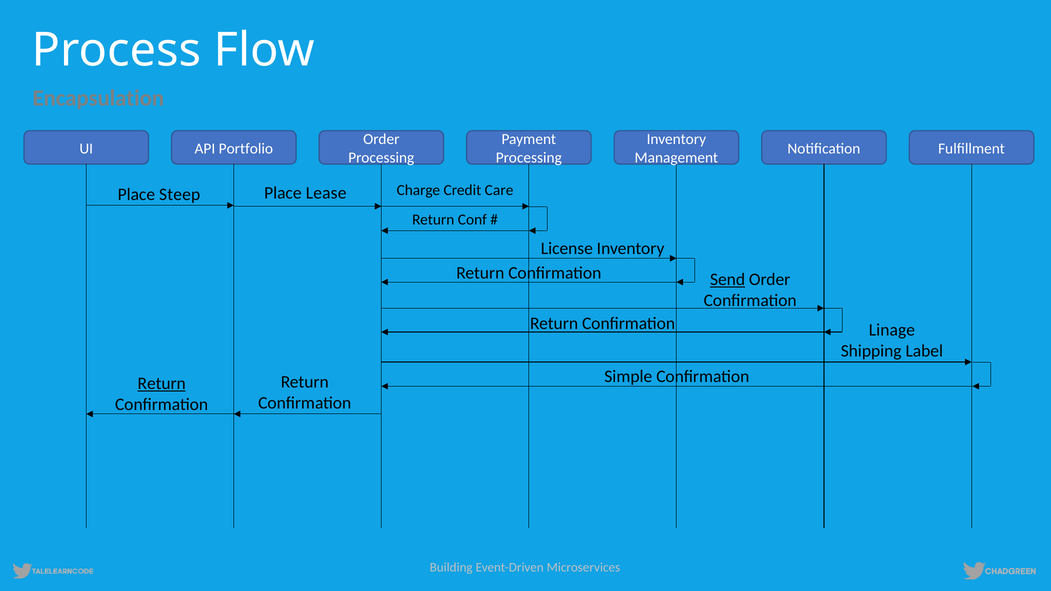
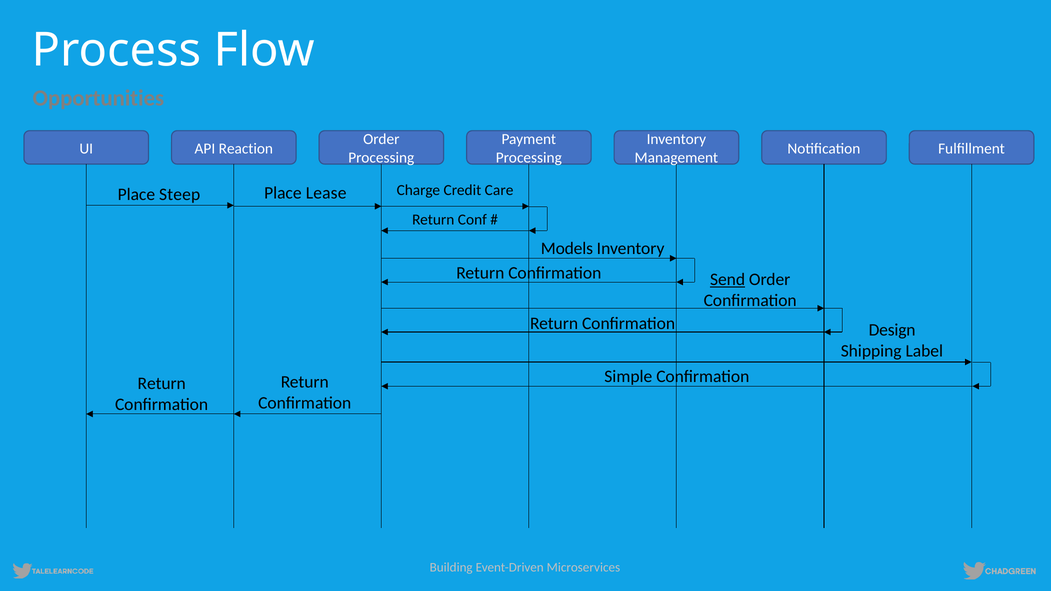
Encapsulation: Encapsulation -> Opportunities (98, 98)
Portfolio: Portfolio -> Reaction (246, 148)
License: License -> Models (567, 249)
Linage: Linage -> Design (892, 330)
Return underline: present -> none (162, 384)
